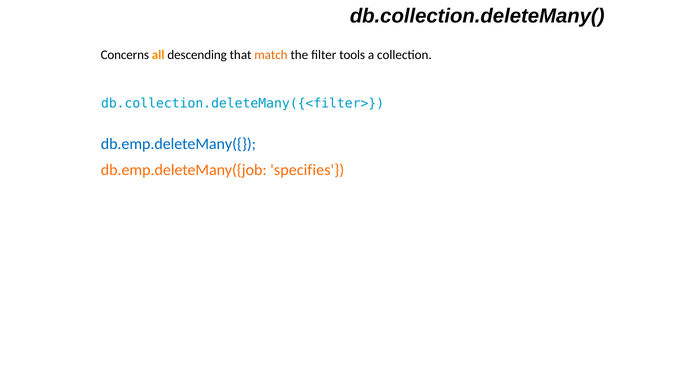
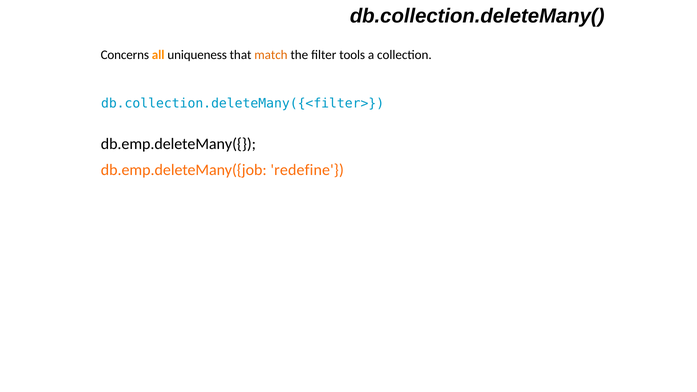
descending: descending -> uniqueness (197, 55)
db.emp.deleteMany({ colour: blue -> black (178, 144)
specifies: specifies -> redefine (307, 170)
